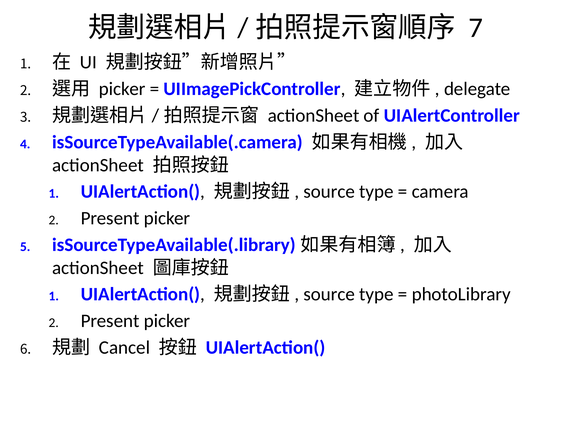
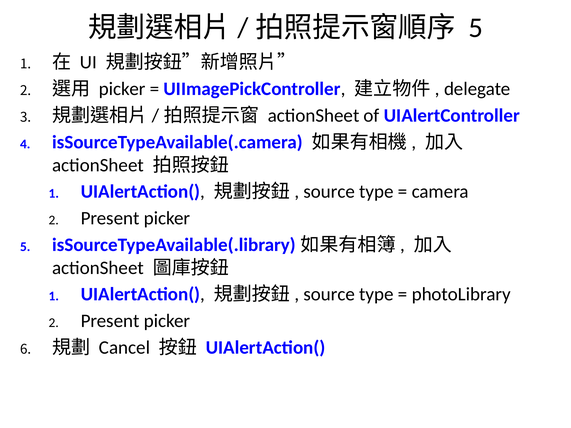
7: 7 -> 5 (476, 28)
